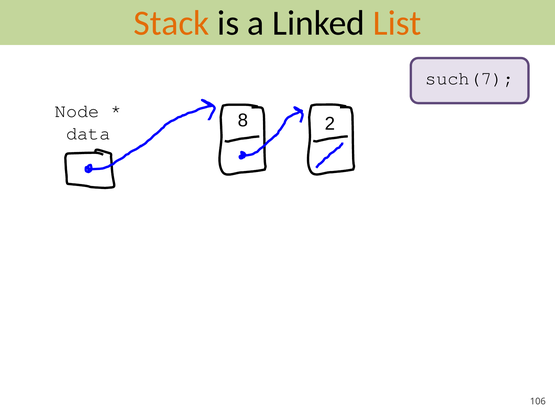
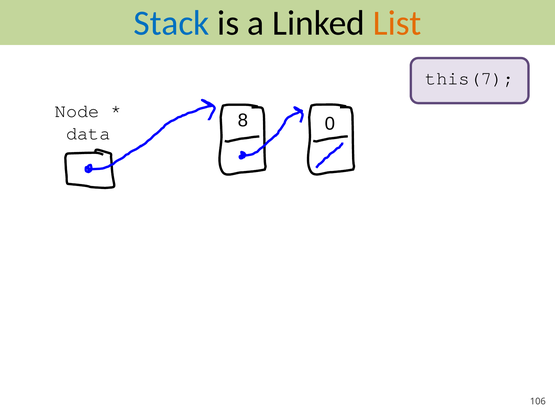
Stack colour: orange -> blue (171, 23)
such(7: such(7 -> this(7 (470, 79)
2: 2 -> 0 (330, 124)
